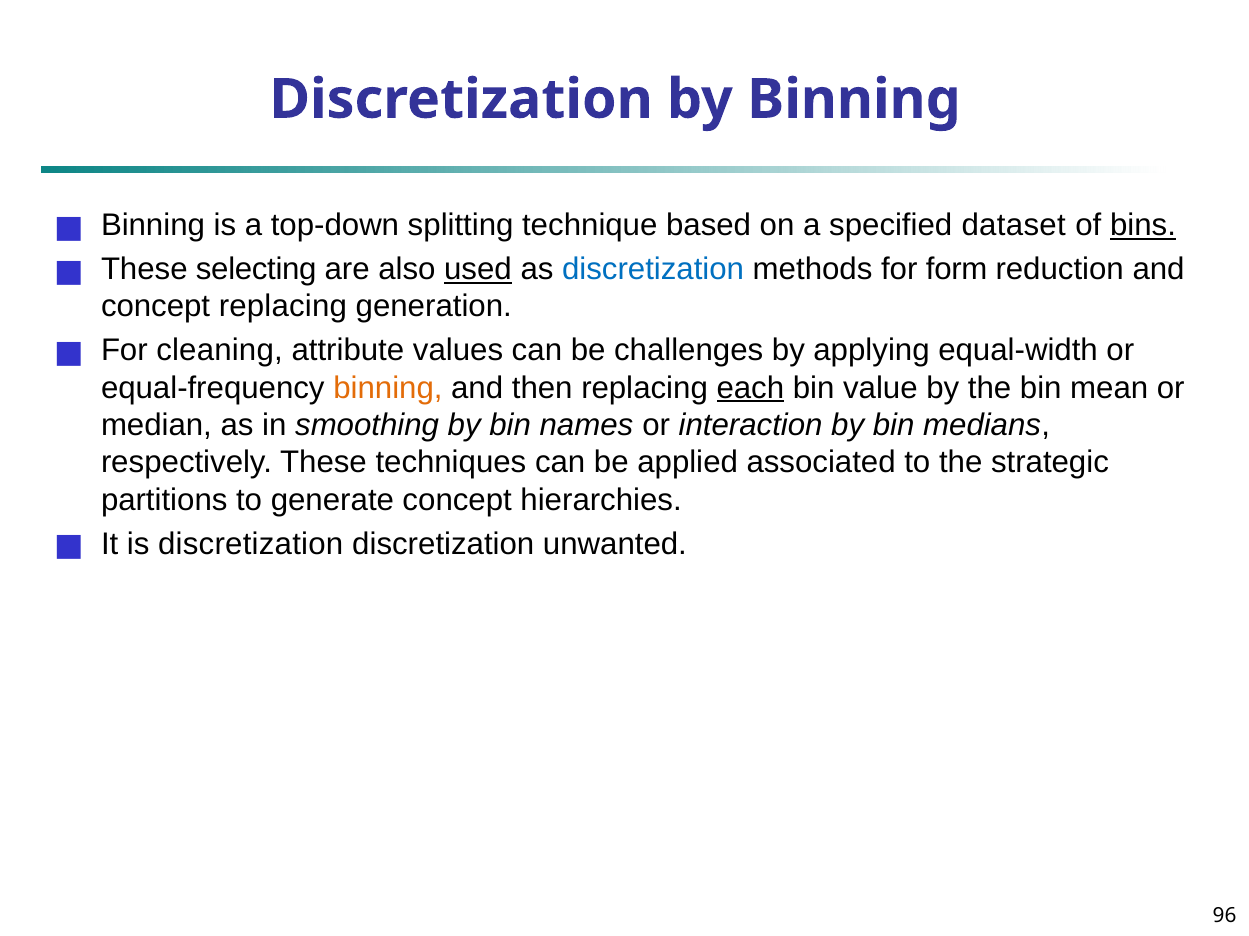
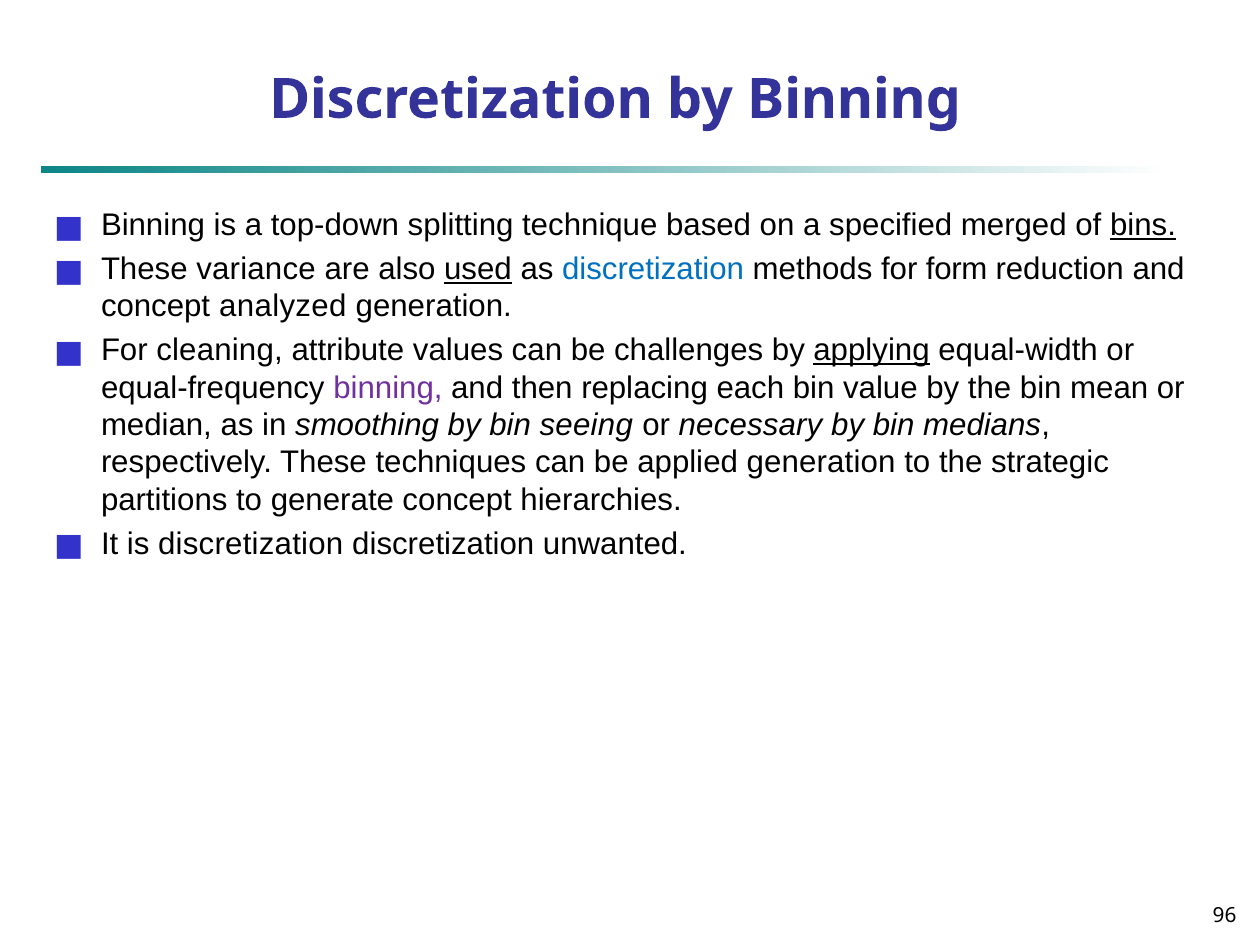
dataset: dataset -> merged (1014, 226)
selecting: selecting -> variance (256, 269)
concept replacing: replacing -> analyzed (283, 307)
applying underline: none -> present (872, 351)
binning colour: orange -> purple (388, 388)
each underline: present -> none (750, 388)
names: names -> seeing (586, 426)
interaction: interaction -> necessary (751, 426)
applied associated: associated -> generation (821, 463)
